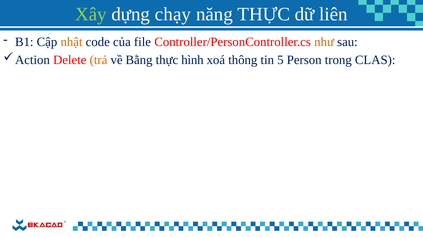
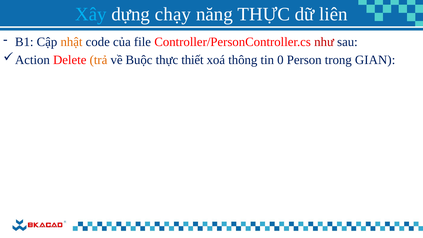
Xây colour: light green -> light blue (91, 14)
như colour: orange -> red (324, 42)
Bằng: Bằng -> Buộc (139, 60)
hình: hình -> thiết (192, 60)
5: 5 -> 0 (280, 60)
CLAS: CLAS -> GIAN (375, 60)
